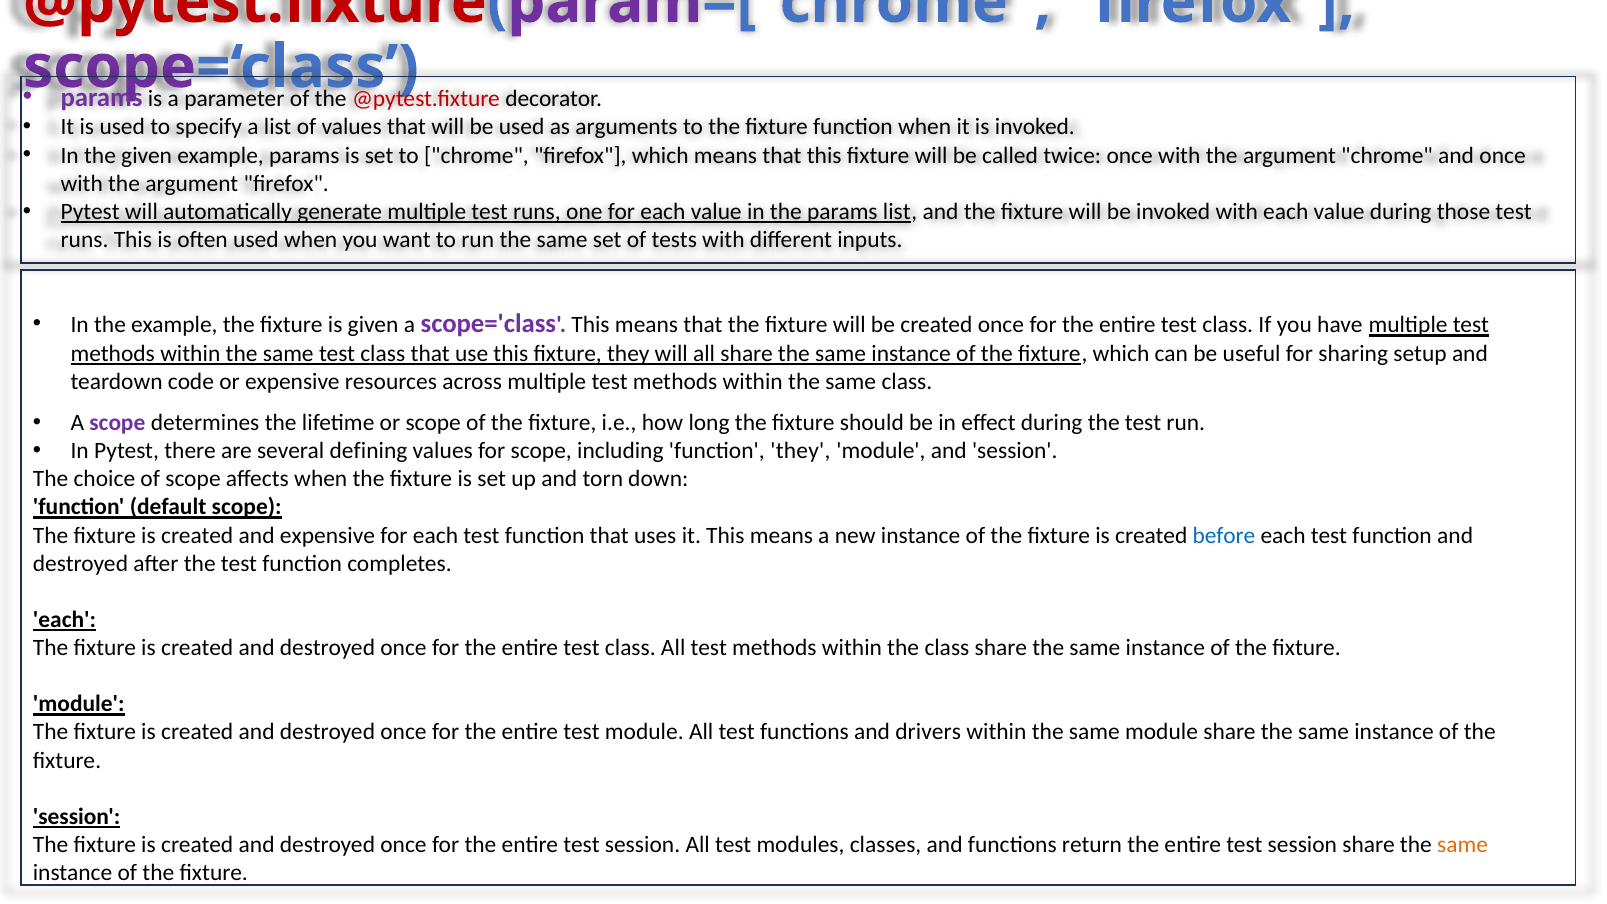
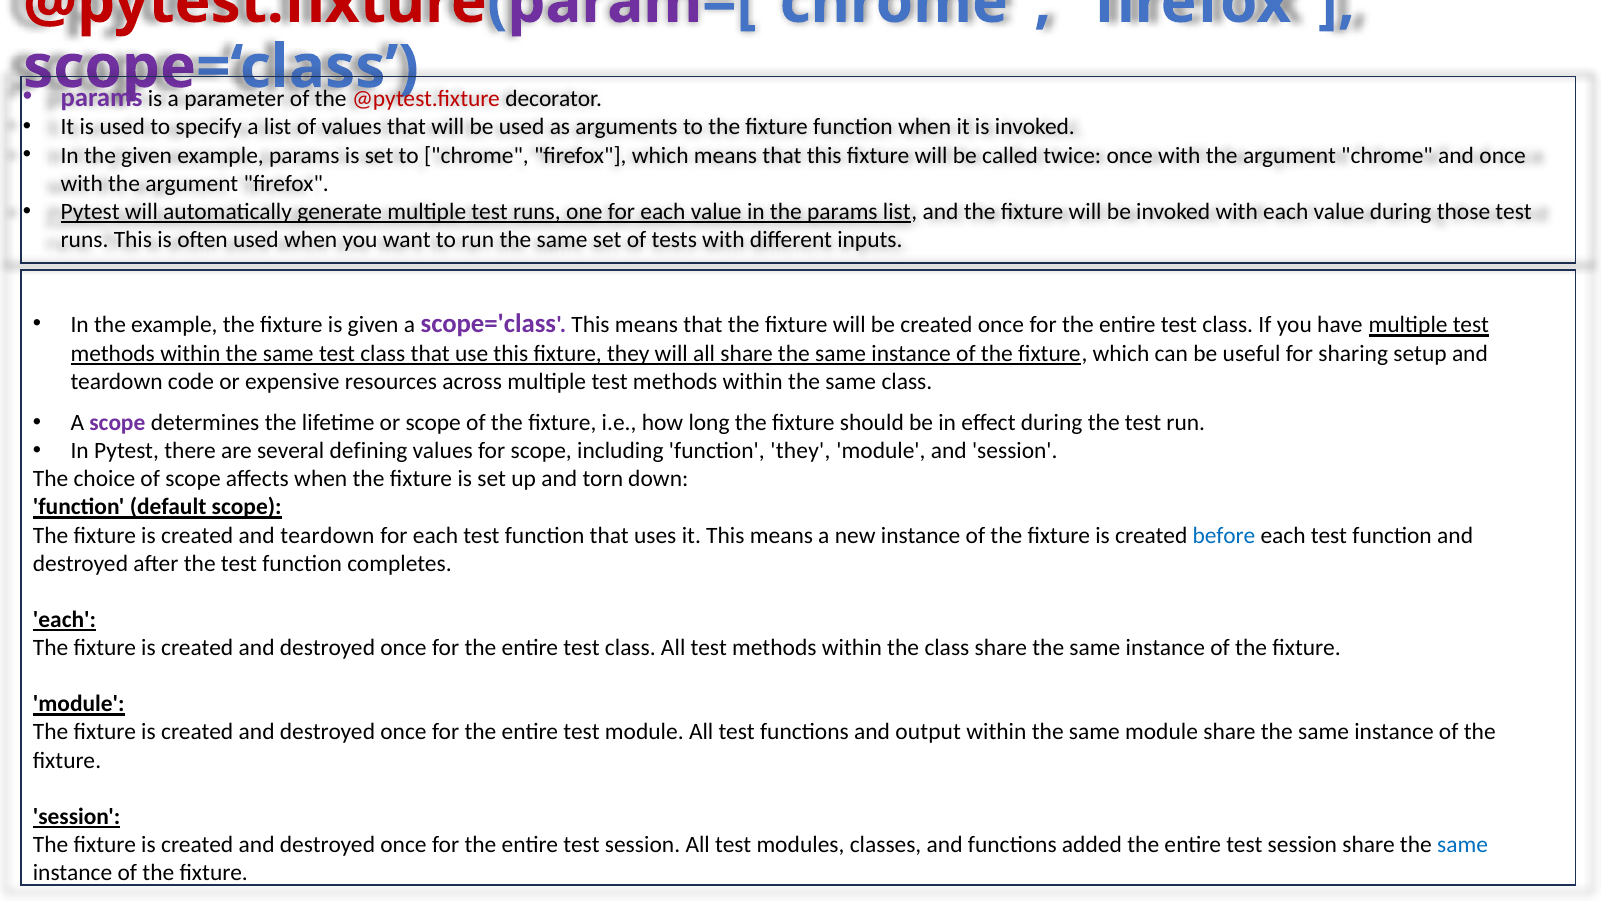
created and expensive: expensive -> teardown (327, 535)
drivers: drivers -> output (928, 732)
return: return -> added (1092, 845)
same colour: orange -> blue (1463, 845)
